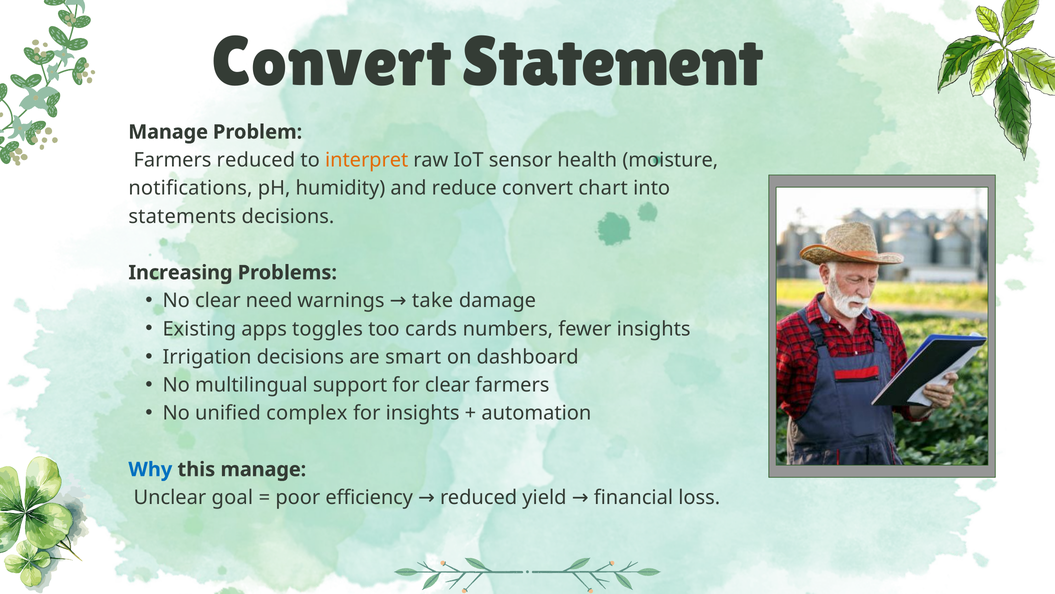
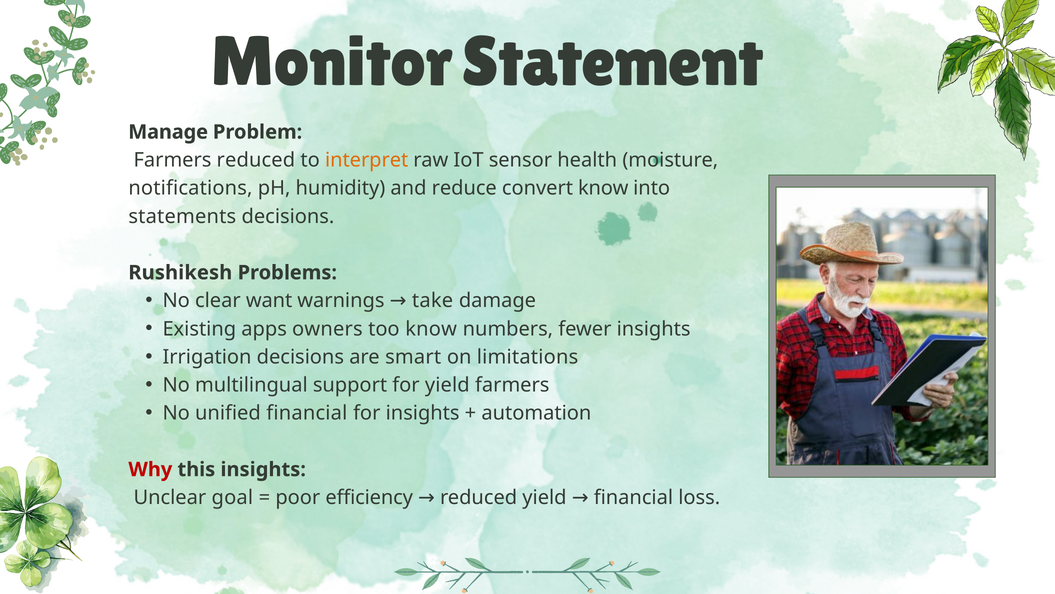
Convert: Convert -> Monitor (332, 62)
convert chart: chart -> know (603, 188)
Increasing: Increasing -> Rushikesh (180, 272)
need: need -> want (269, 301)
toggles: toggles -> owners (327, 329)
too cards: cards -> know (431, 329)
dashboard: dashboard -> limitations (528, 357)
for clear: clear -> yield (447, 385)
unified complex: complex -> financial (307, 413)
Why colour: blue -> red (150, 469)
this manage: manage -> insights (263, 469)
